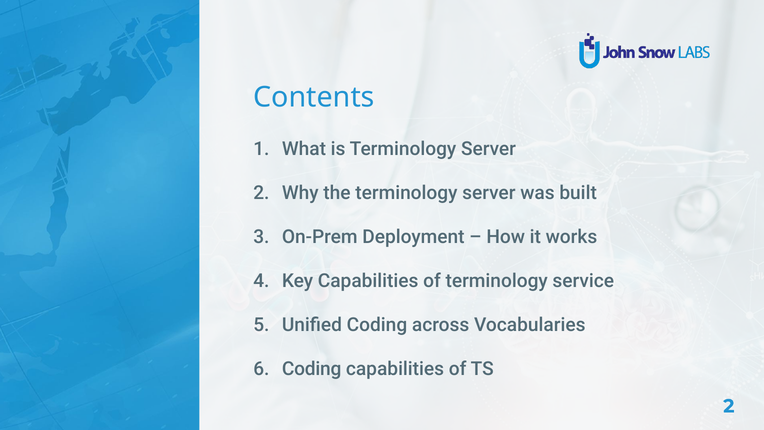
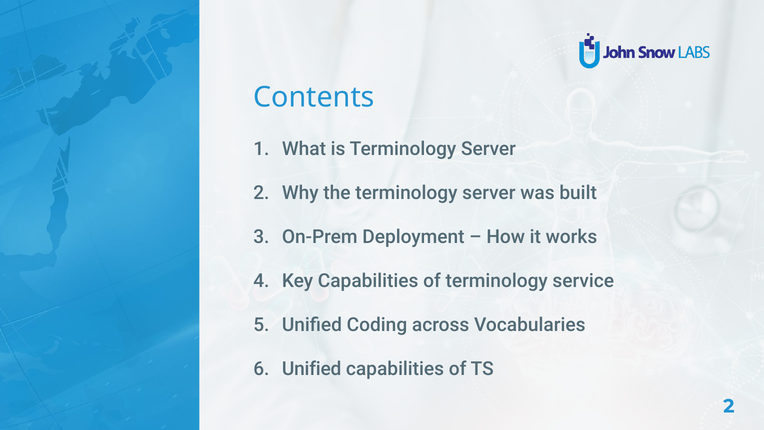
Coding: Coding -> Unified (312, 369)
